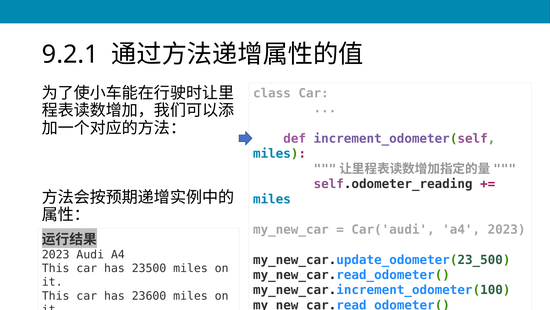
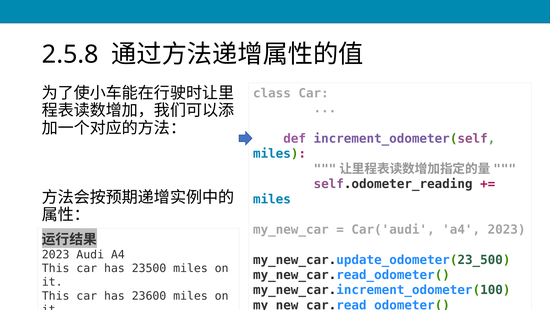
9.2.1: 9.2.1 -> 2.5.8 (70, 55)
